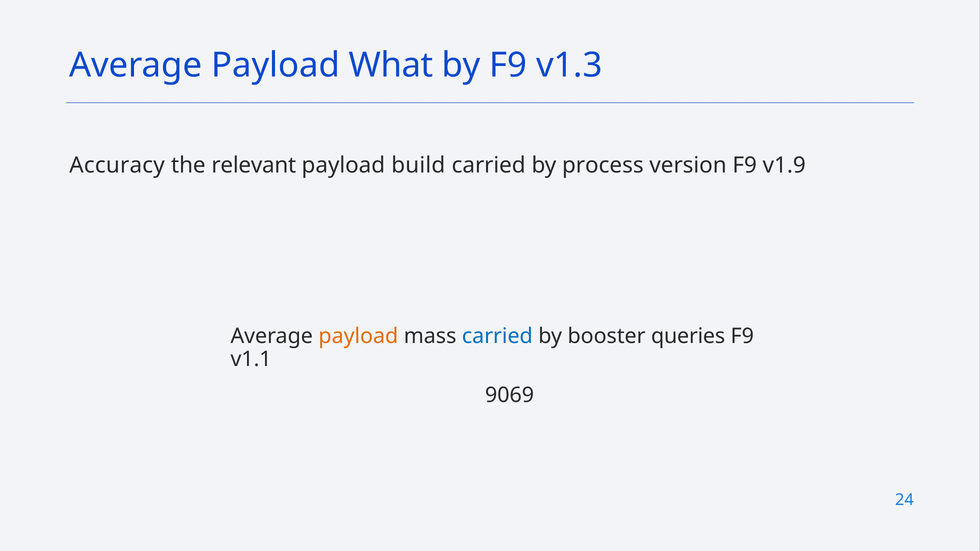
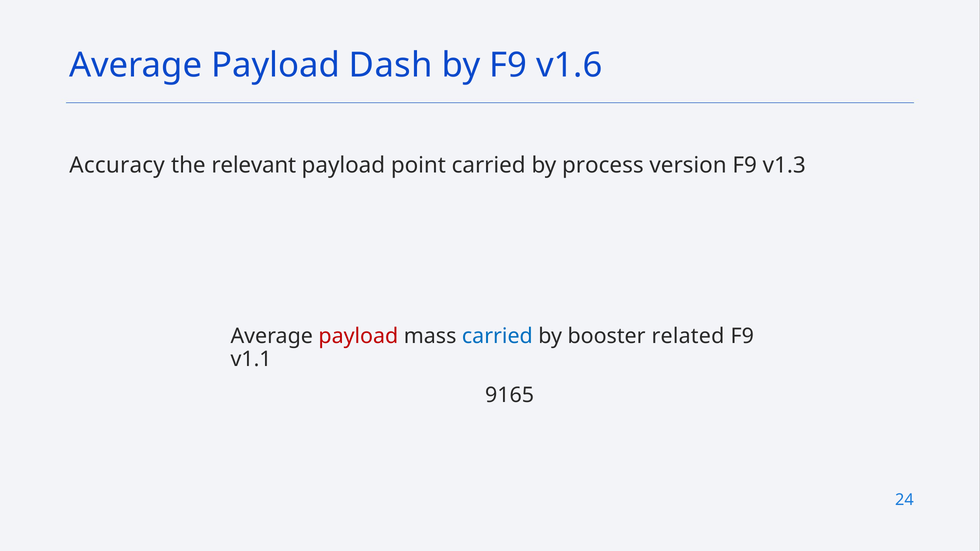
What: What -> Dash (391, 65)
v1.3: v1.3 -> v1.6 (569, 65)
build: build -> point (418, 165)
v1.9: v1.9 -> v1.3 (784, 165)
payload colour: orange -> red (358, 336)
queries: queries -> related (688, 336)
9069: 9069 -> 9165 (510, 395)
